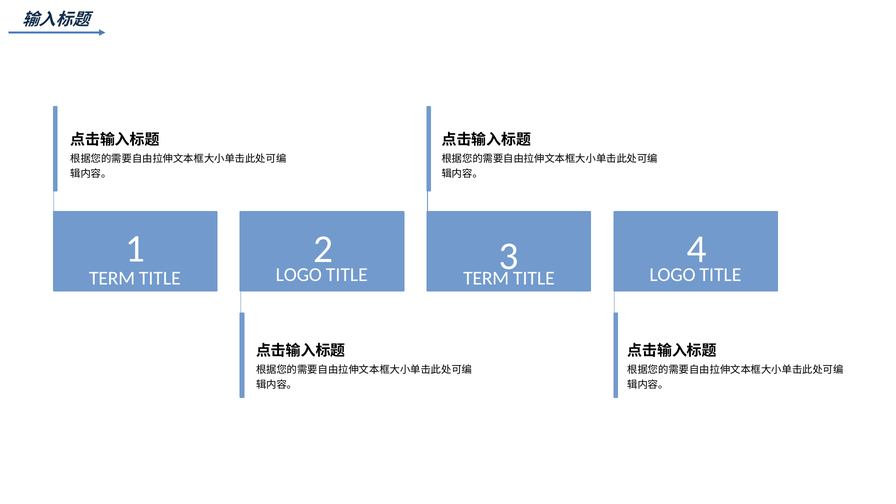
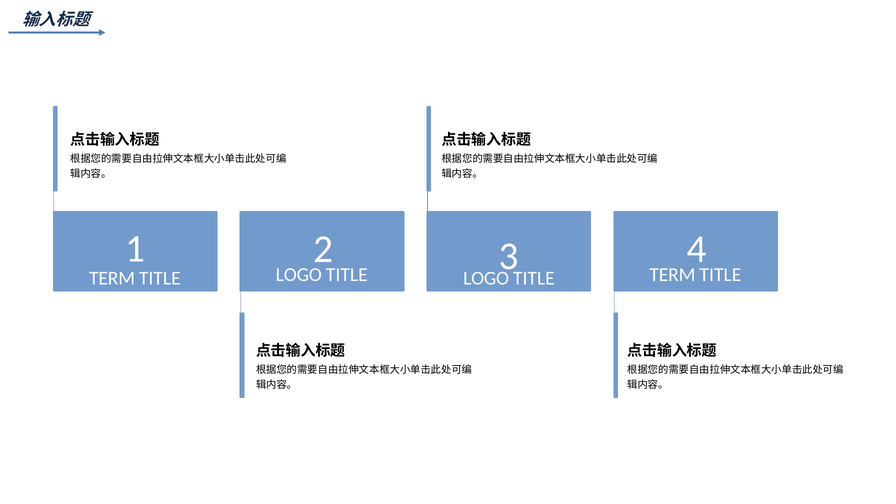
3 LOGO: LOGO -> TERM (672, 275)
TERM: TERM -> LOGO (486, 278)
